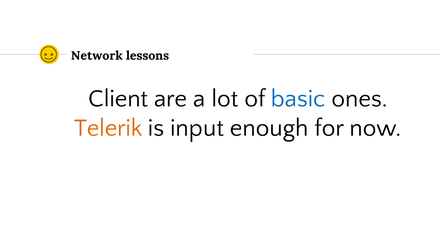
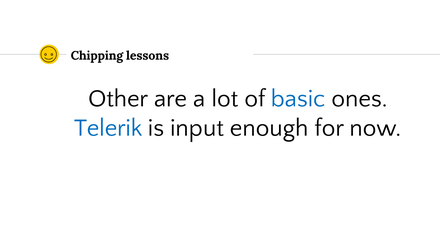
Network: Network -> Chipping (97, 56)
Client: Client -> Other (118, 99)
Telerik colour: orange -> blue (108, 128)
